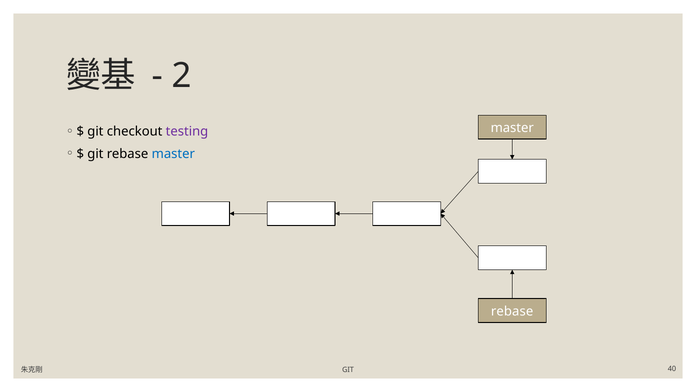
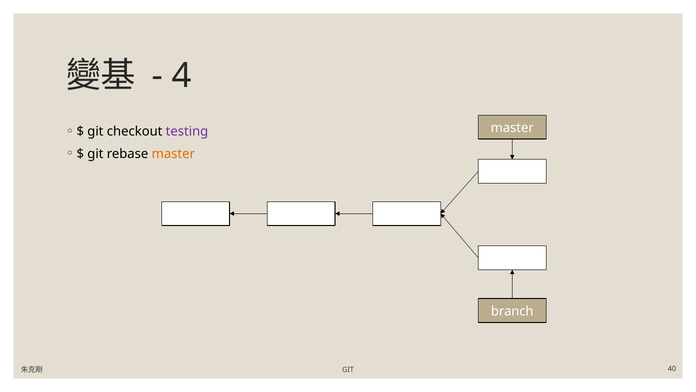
2: 2 -> 4 (182, 76)
master colour: blue -> orange (173, 154)
rebase: rebase -> branch (512, 311)
